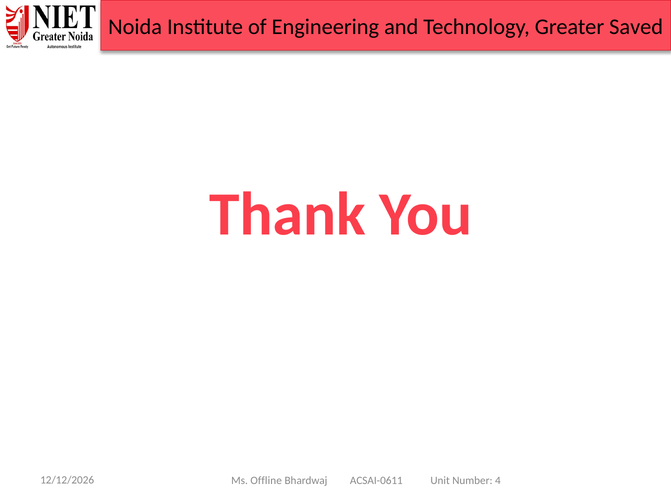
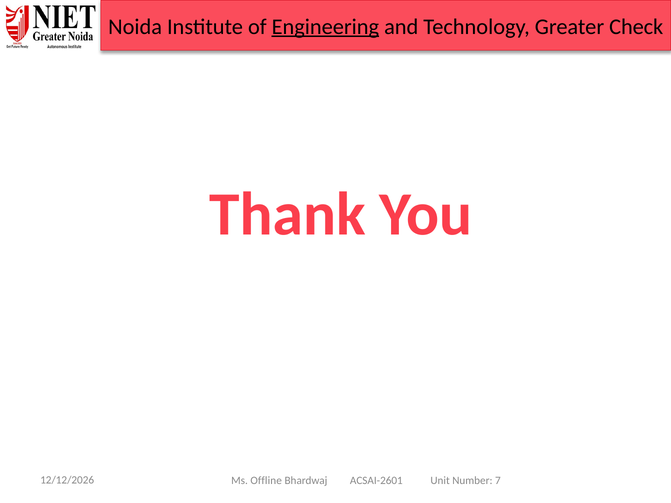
Engineering underline: none -> present (325, 27)
Saved: Saved -> Check (636, 27)
ACSAI-0611: ACSAI-0611 -> ACSAI-2601 (376, 481)
4: 4 -> 7 (498, 481)
